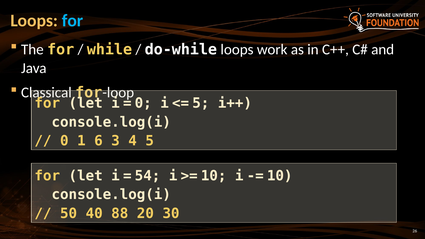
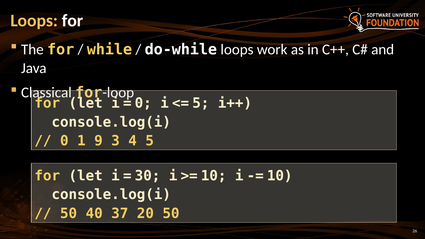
for colour: light blue -> white (72, 21)
6: 6 -> 9 (98, 141)
54: 54 -> 30 (148, 176)
88: 88 -> 37 (120, 213)
20 30: 30 -> 50 (171, 213)
